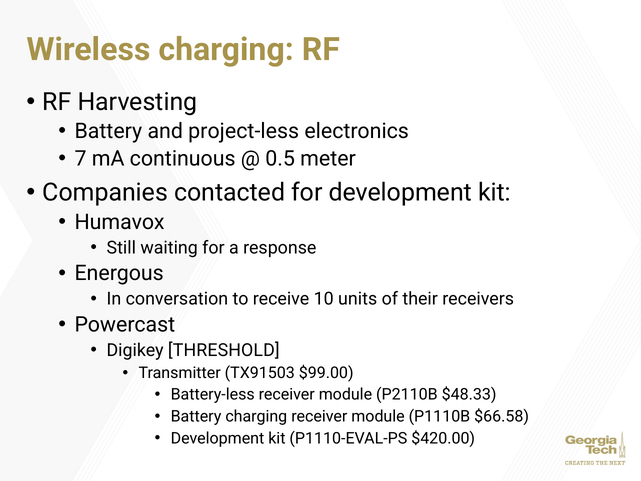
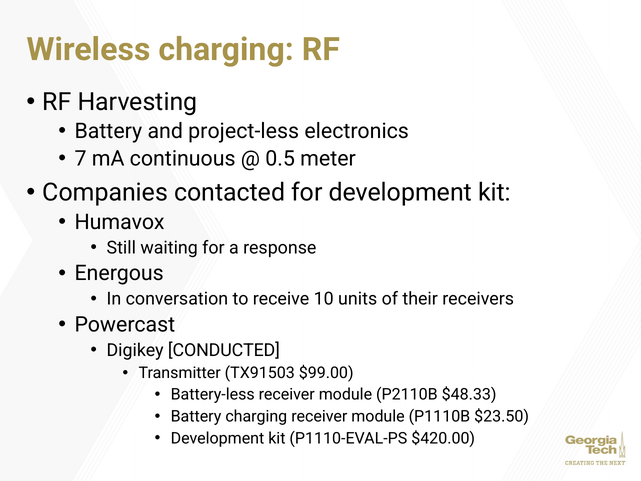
THRESHOLD: THRESHOLD -> CONDUCTED (224, 350)
$66.58: $66.58 -> $23.50 (502, 416)
